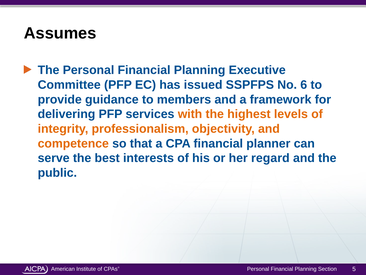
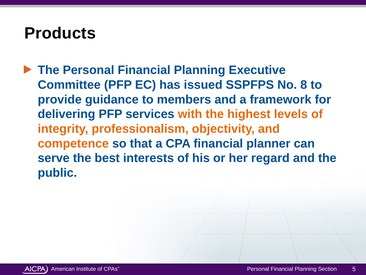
Assumes: Assumes -> Products (60, 33)
6: 6 -> 8 (304, 85)
